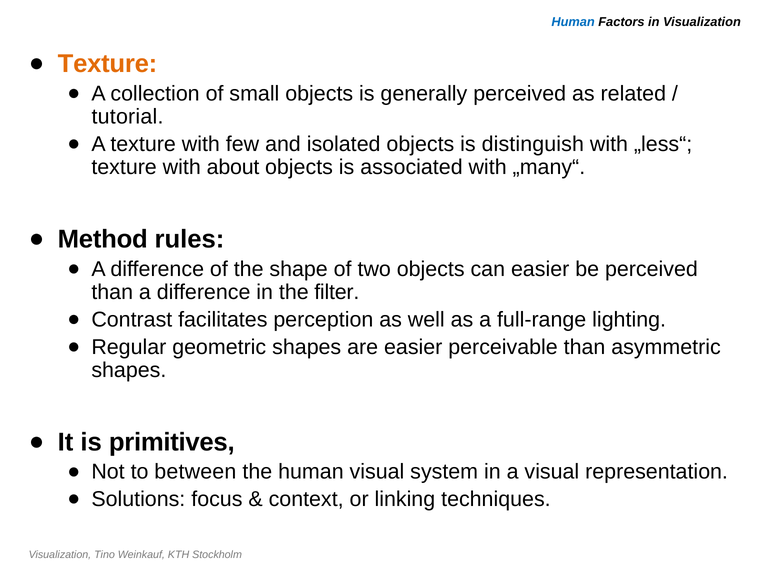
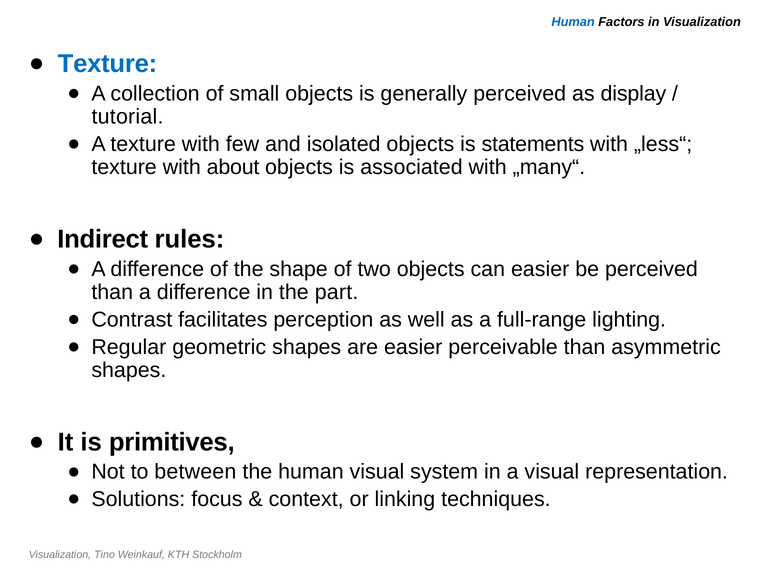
Texture colour: orange -> blue (107, 64)
related: related -> display (633, 94)
distinguish: distinguish -> statements (533, 144)
Method: Method -> Indirect (103, 239)
filter: filter -> part (337, 292)
